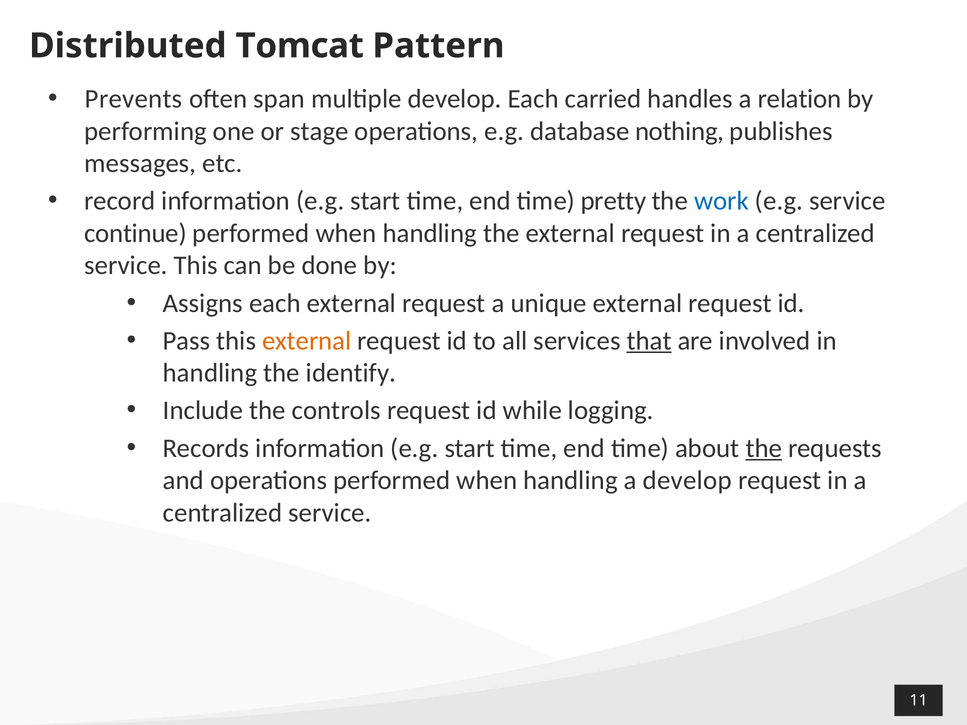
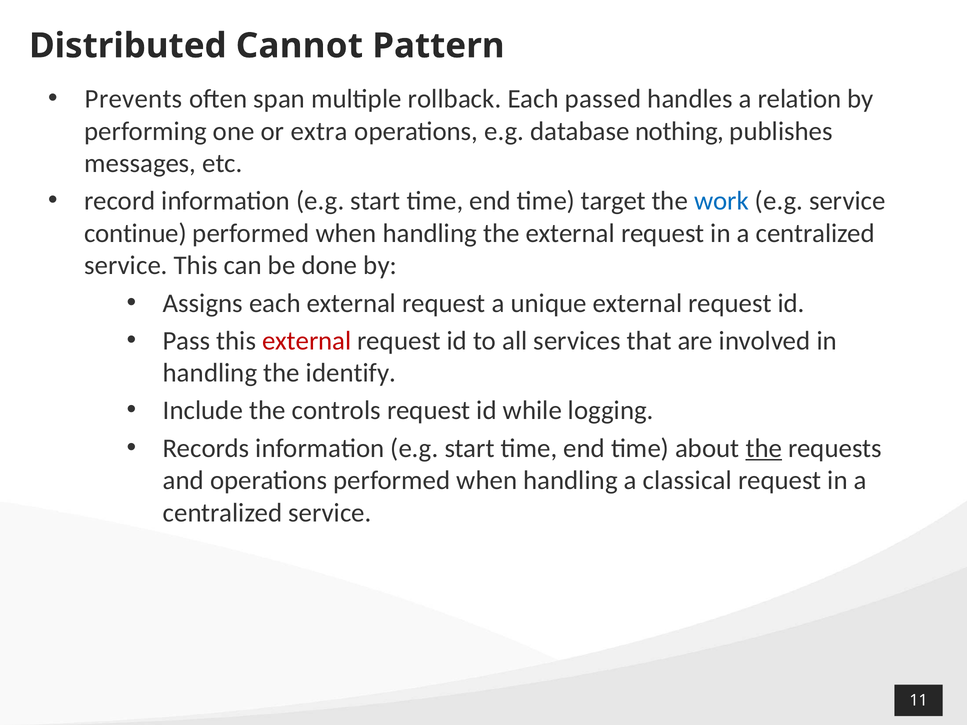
Tomcat: Tomcat -> Cannot (299, 46)
multiple develop: develop -> rollback (455, 99)
carried: carried -> passed (603, 99)
stage: stage -> extra (319, 131)
pretty: pretty -> target (613, 201)
external colour: orange -> red (307, 341)
that underline: present -> none (649, 341)
a develop: develop -> classical (687, 481)
